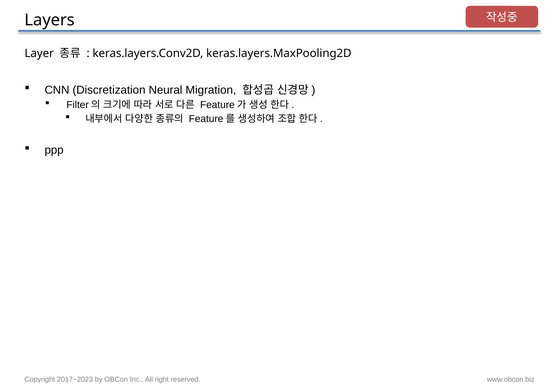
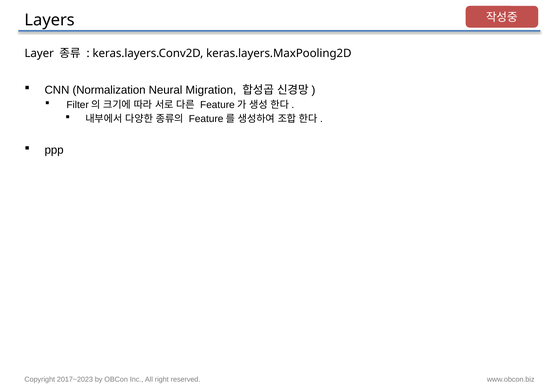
Discretization: Discretization -> Normalization (109, 90)
